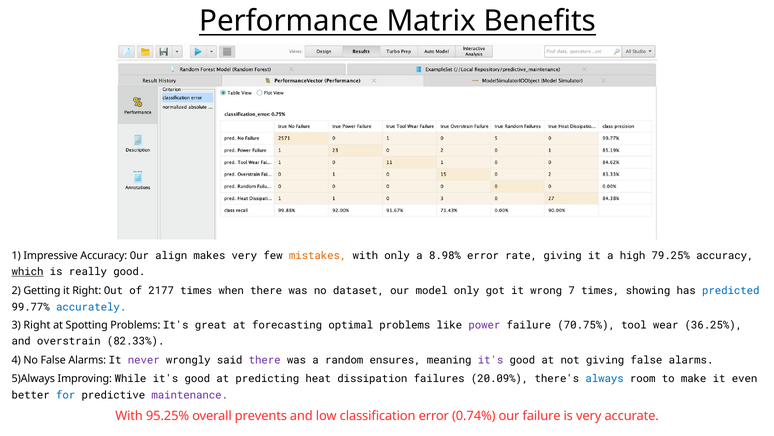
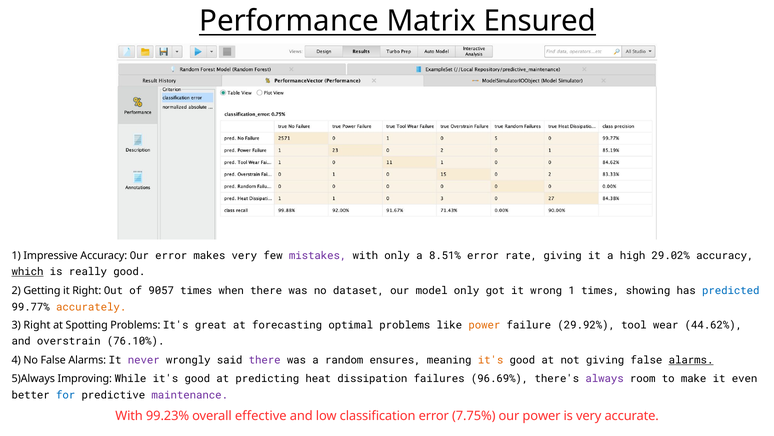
Benefits: Benefits -> Ensured (540, 21)
Our align: align -> error (171, 255)
mistakes colour: orange -> purple (318, 255)
8.98%: 8.98% -> 8.51% (445, 255)
79.25%: 79.25% -> 29.02% (671, 255)
2177: 2177 -> 9057 (161, 290)
wrong 7: 7 -> 1 (572, 290)
accurately colour: blue -> orange (91, 307)
power colour: purple -> orange (484, 325)
70.75%: 70.75% -> 29.92% (586, 325)
36.25%: 36.25% -> 44.62% (713, 325)
82.33%: 82.33% -> 76.10% (136, 341)
it's colour: purple -> orange (491, 360)
alarms underline: none -> present (691, 360)
20.09%: 20.09% -> 96.69% (500, 378)
always colour: blue -> purple (605, 378)
95.25%: 95.25% -> 99.23% (168, 415)
prevents: prevents -> effective (261, 415)
0.74%: 0.74% -> 7.75% (474, 415)
our failure: failure -> power (542, 415)
